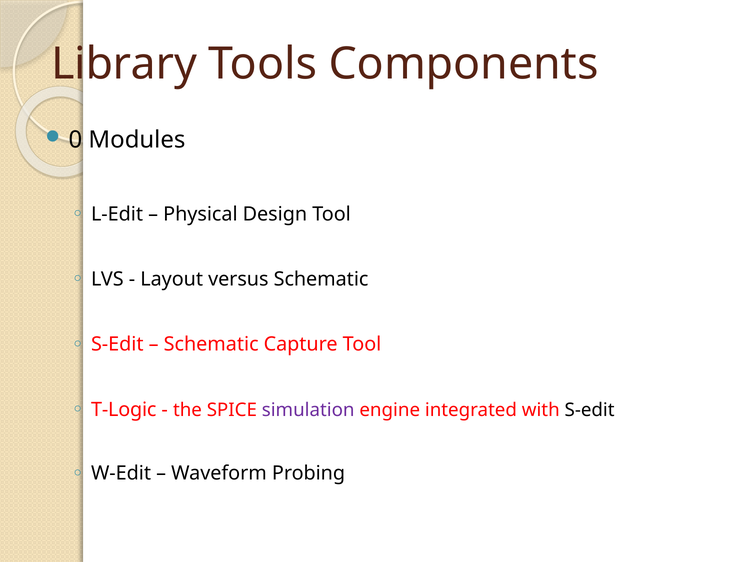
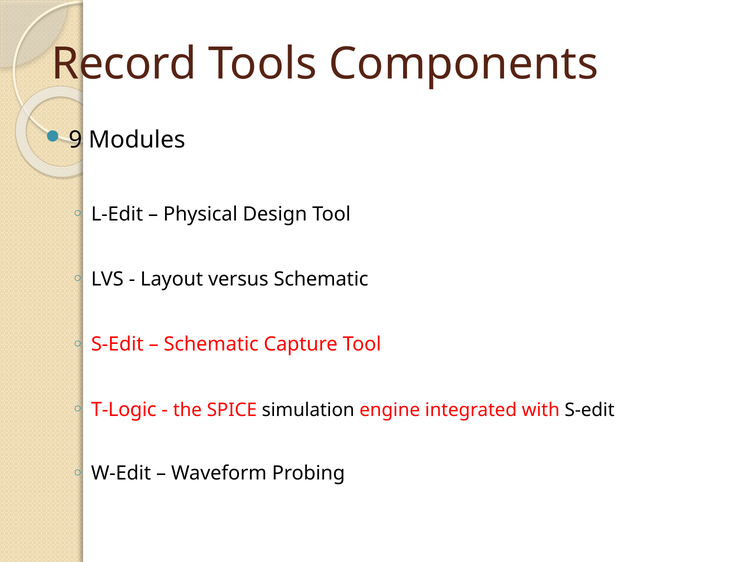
Library: Library -> Record (124, 64)
0: 0 -> 9 (75, 140)
simulation colour: purple -> black (308, 410)
